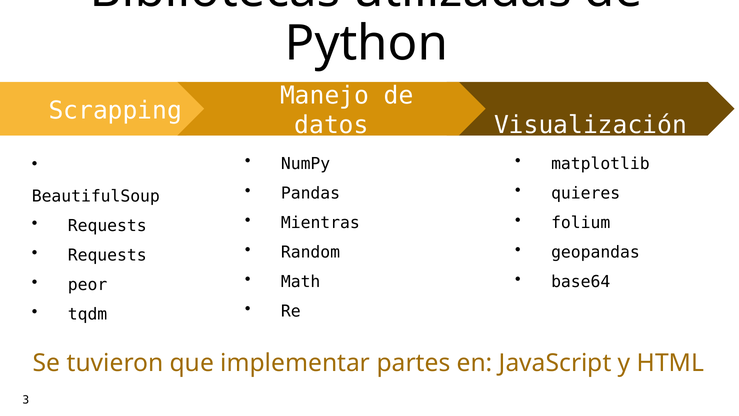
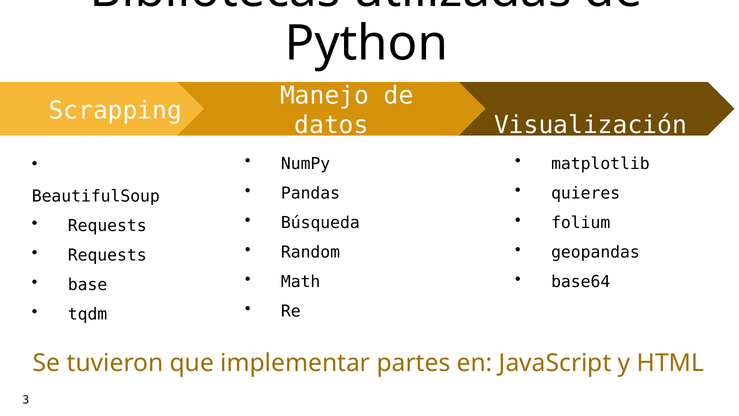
Mientras: Mientras -> Búsqueda (320, 223)
peor: peor -> base (88, 285)
